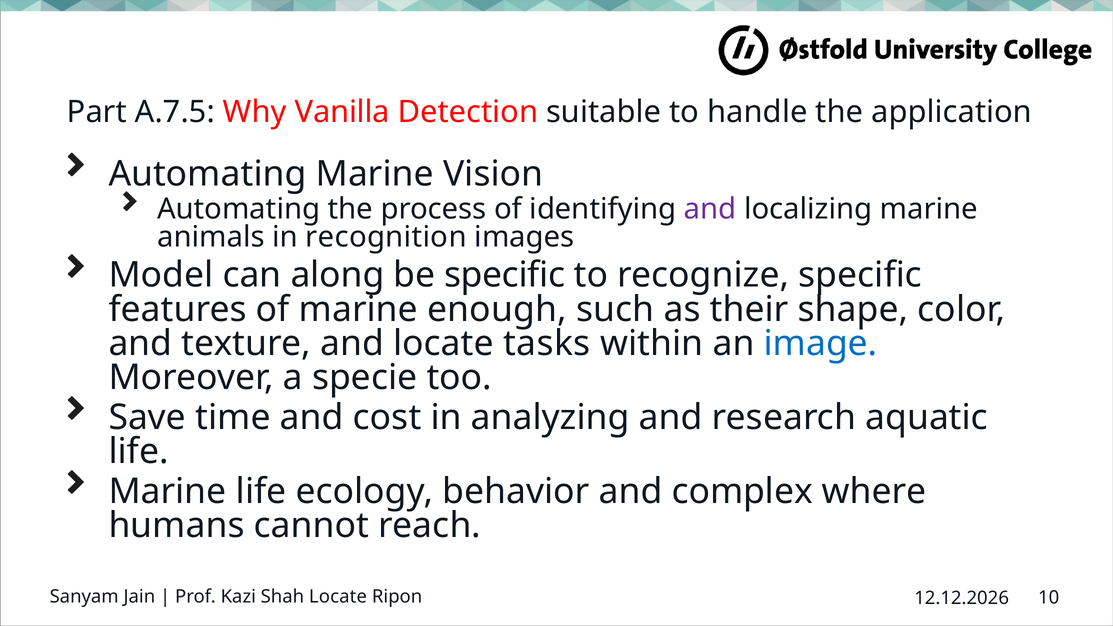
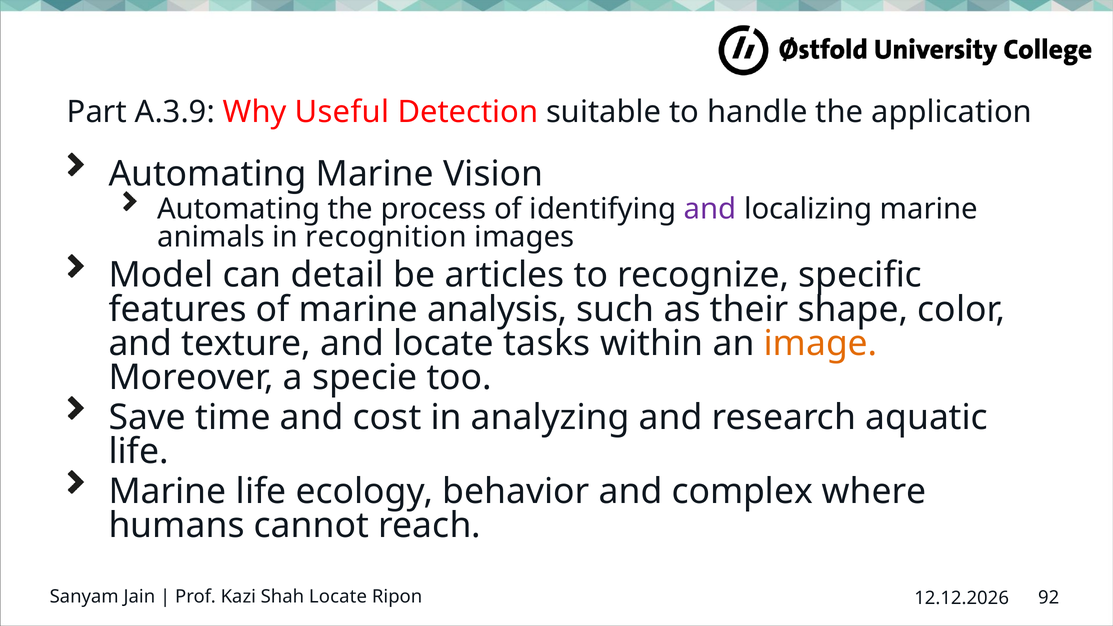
A.7.5: A.7.5 -> A.3.9 (175, 112)
Vanilla: Vanilla -> Useful (342, 112)
along: along -> detail (337, 275)
be specific: specific -> articles (504, 275)
enough: enough -> analysis (497, 309)
image colour: blue -> orange (821, 343)
10: 10 -> 92 (1049, 598)
